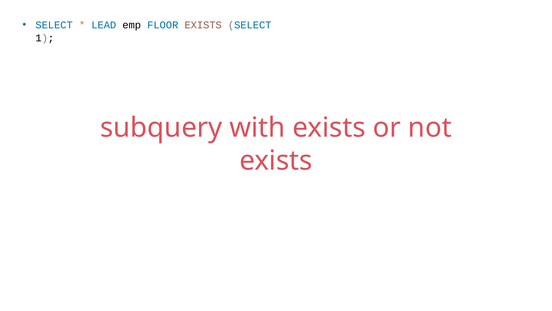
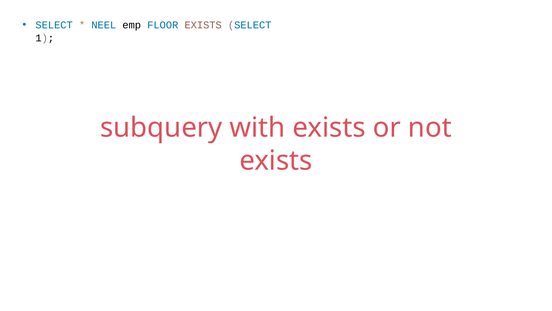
LEAD: LEAD -> NEEL (104, 25)
